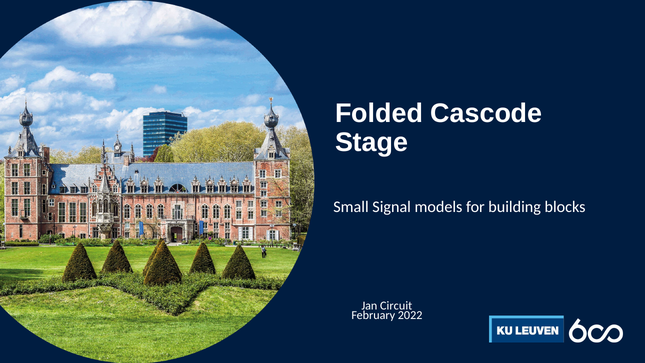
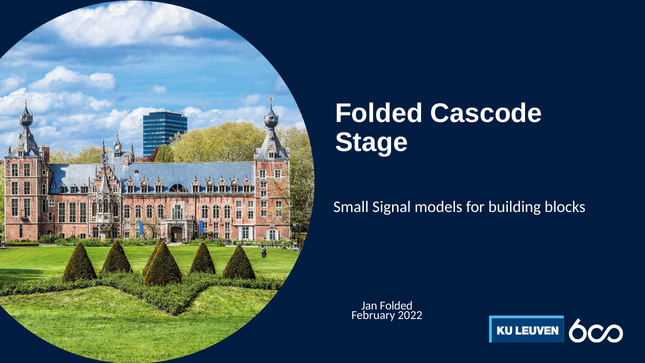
Jan Circuit: Circuit -> Folded (396, 306)
